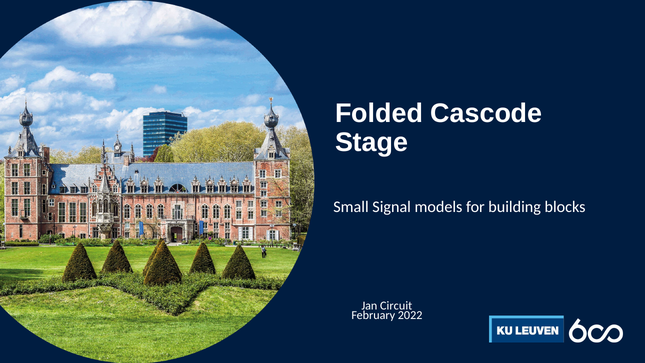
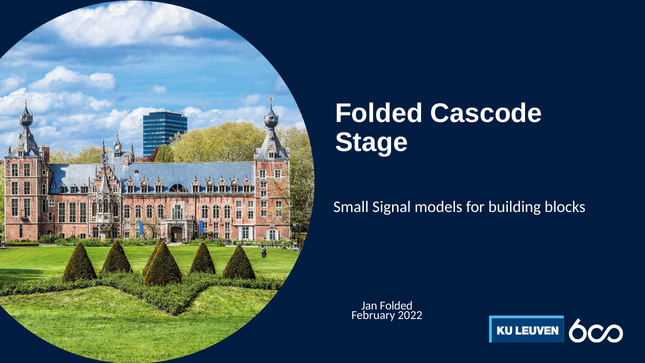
Jan Circuit: Circuit -> Folded (396, 306)
